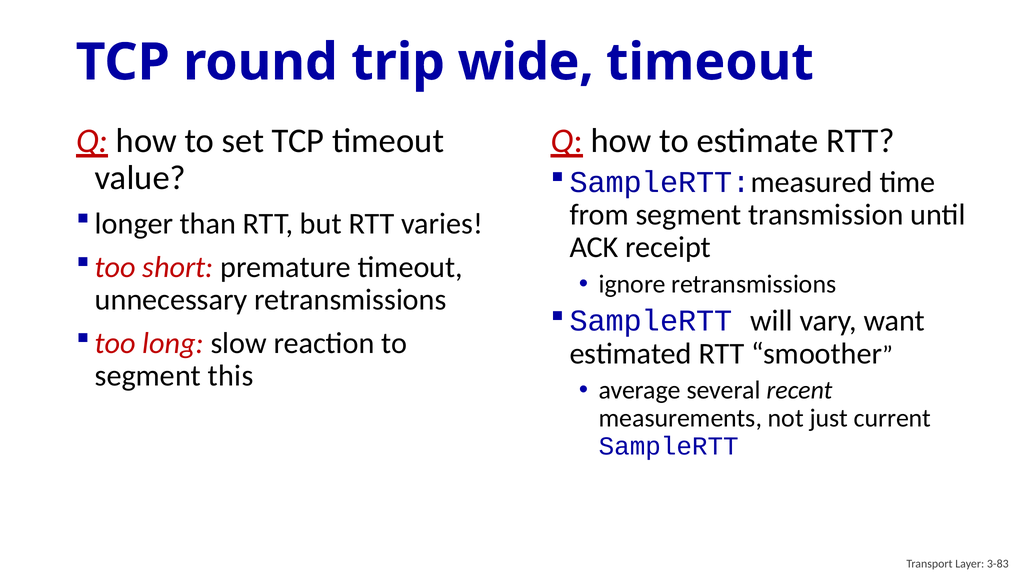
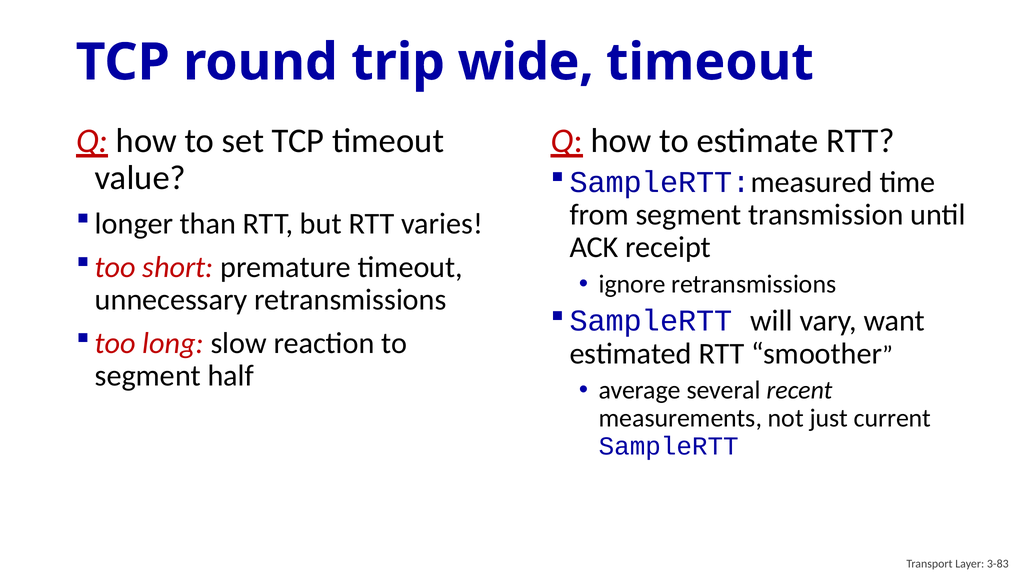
this: this -> half (231, 376)
